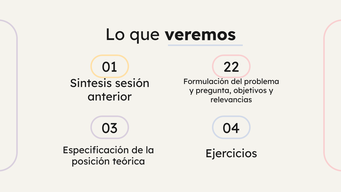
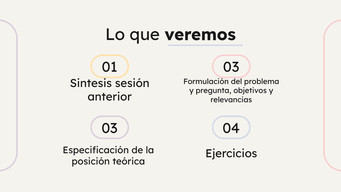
01 22: 22 -> 03 (231, 67)
